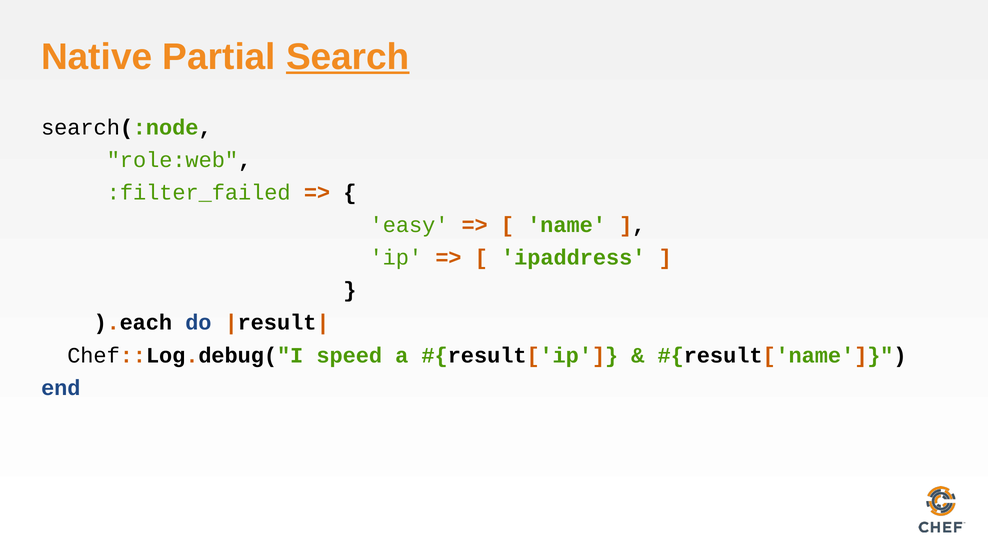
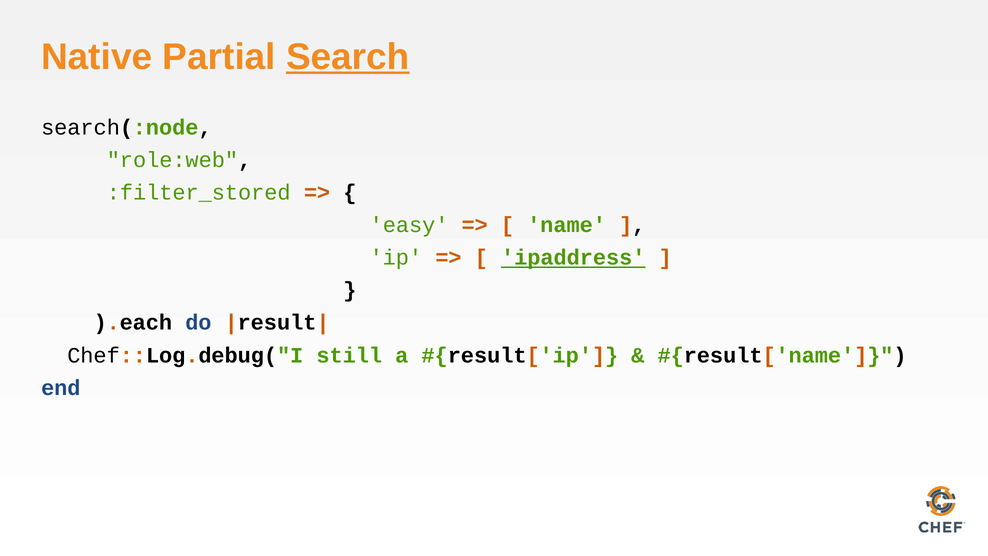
:filter_failed: :filter_failed -> :filter_stored (199, 193)
ipaddress underline: none -> present (573, 258)
speed: speed -> still (349, 355)
